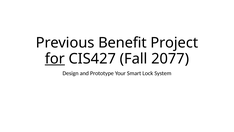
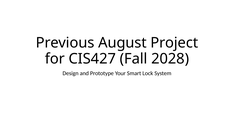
Benefit: Benefit -> August (122, 43)
for underline: present -> none (55, 58)
2077: 2077 -> 2028 (170, 58)
